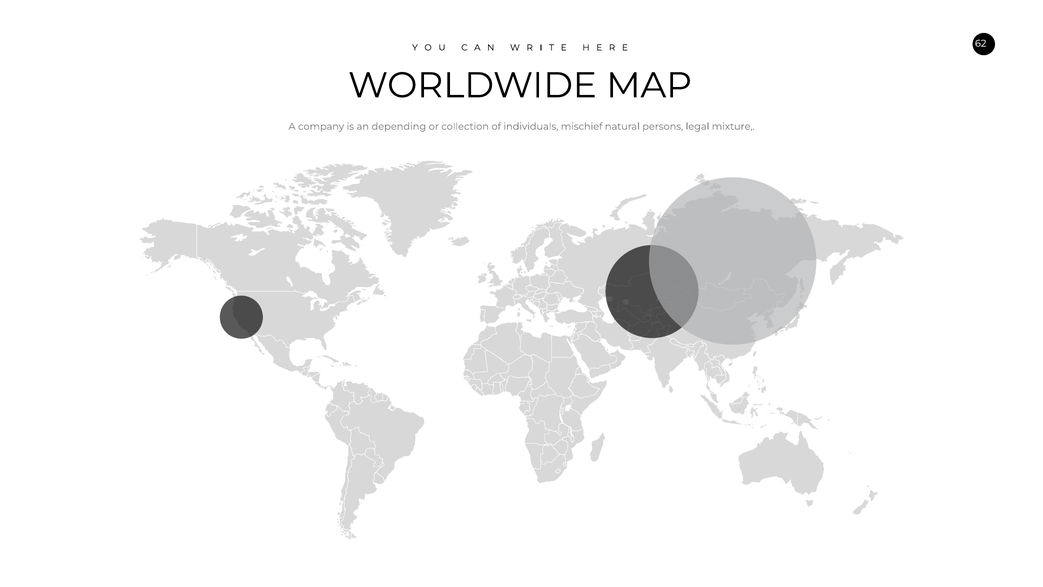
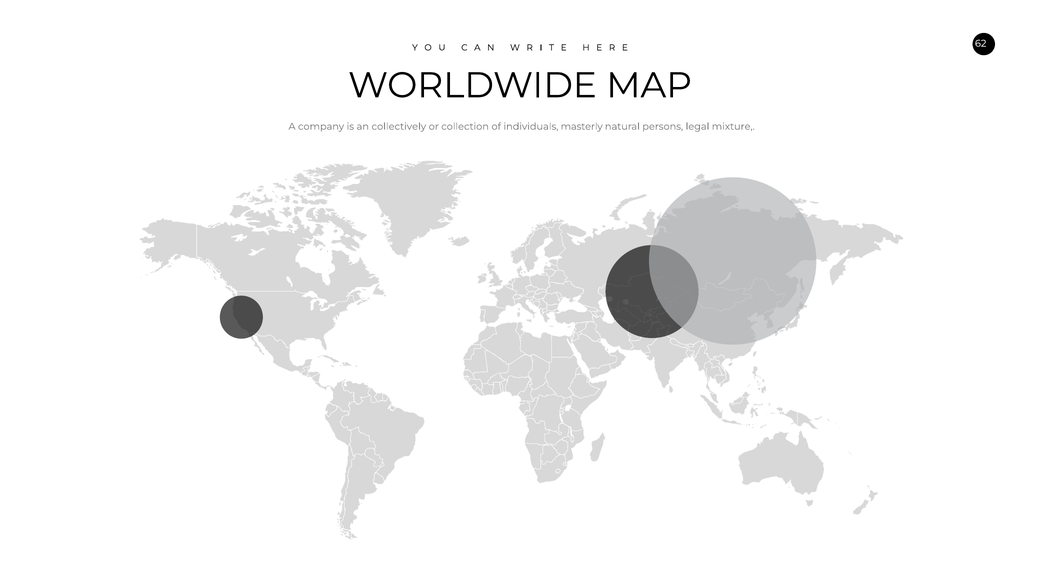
depending: depending -> collectively (399, 126)
mischief: mischief -> masterly (582, 126)
